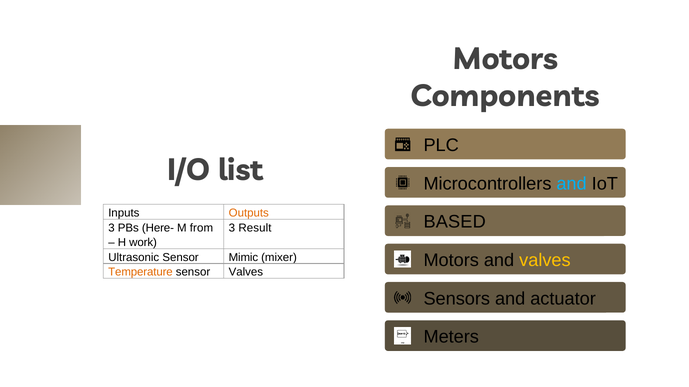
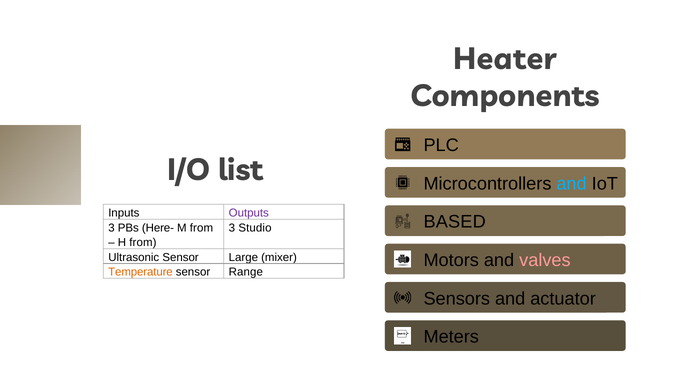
Motors: Motors -> Heater (505, 59)
Outputs colour: orange -> purple (249, 213)
Result: Result -> Studio (255, 228)
H work: work -> from (143, 243)
Mimic: Mimic -> Large (243, 258)
valves colour: yellow -> pink (545, 261)
sensor Valves: Valves -> Range (246, 272)
